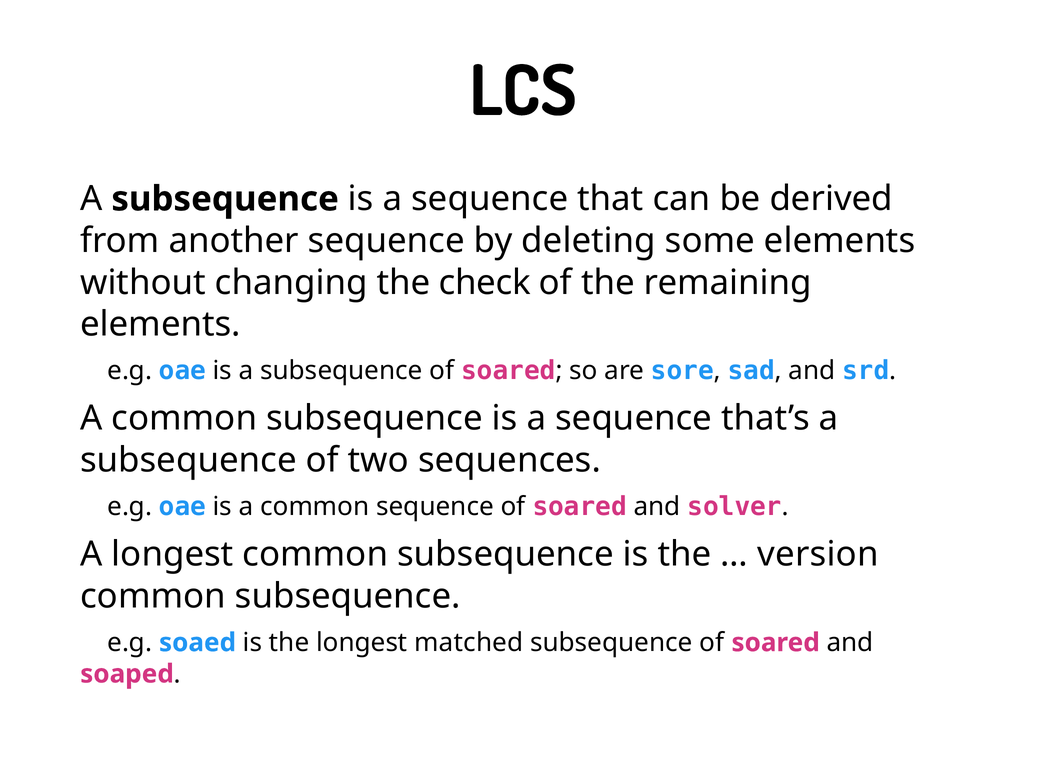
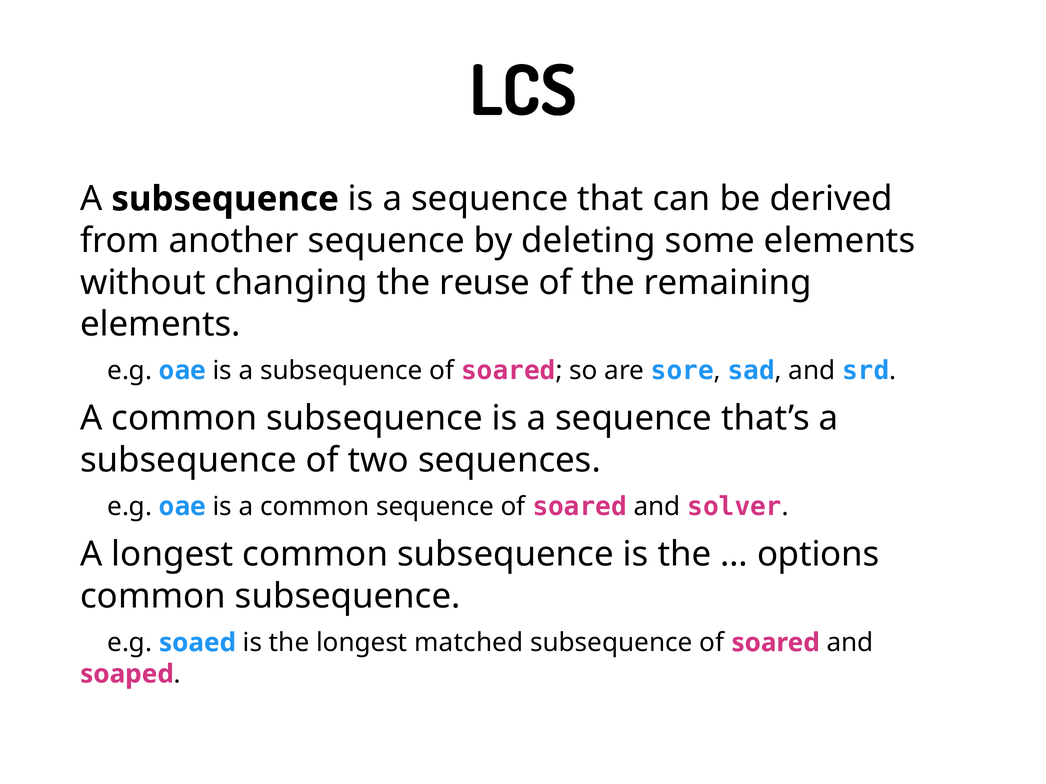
check: check -> reuse (485, 283)
version: version -> options (818, 555)
